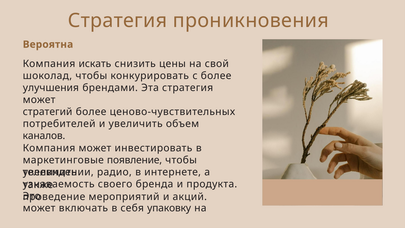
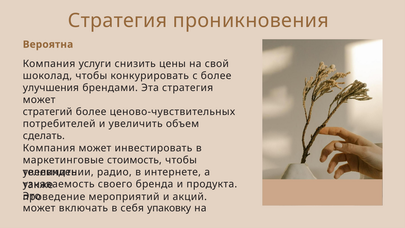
искать: искать -> услуги (95, 64)
каналов: каналов -> сделать (44, 136)
появление: появление -> стоимость (134, 160)
